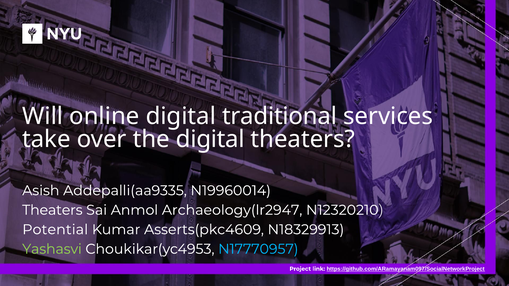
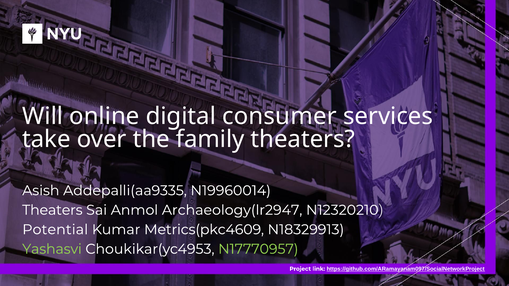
traditional: traditional -> consumer (279, 116)
the digital: digital -> family (210, 139)
Asserts(pkc4609: Asserts(pkc4609 -> Metrics(pkc4609 (204, 230)
N17770957 colour: light blue -> light green (258, 249)
